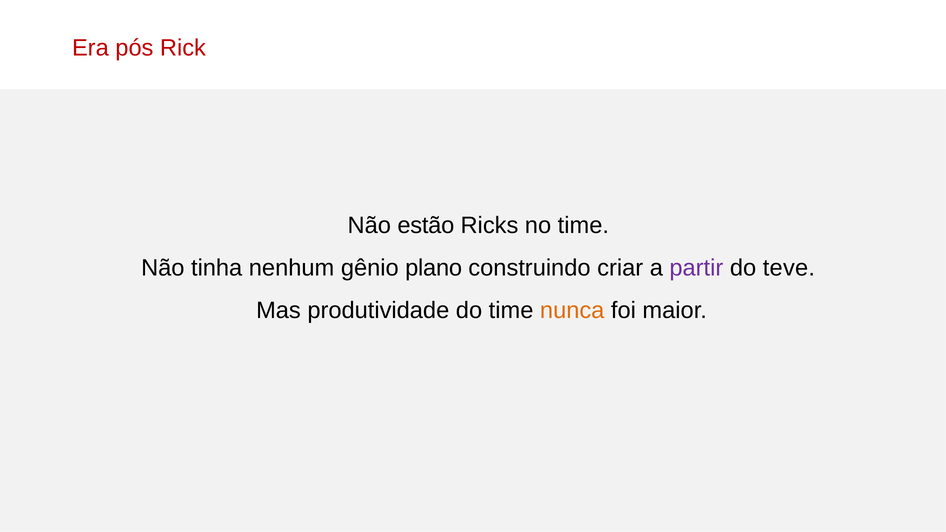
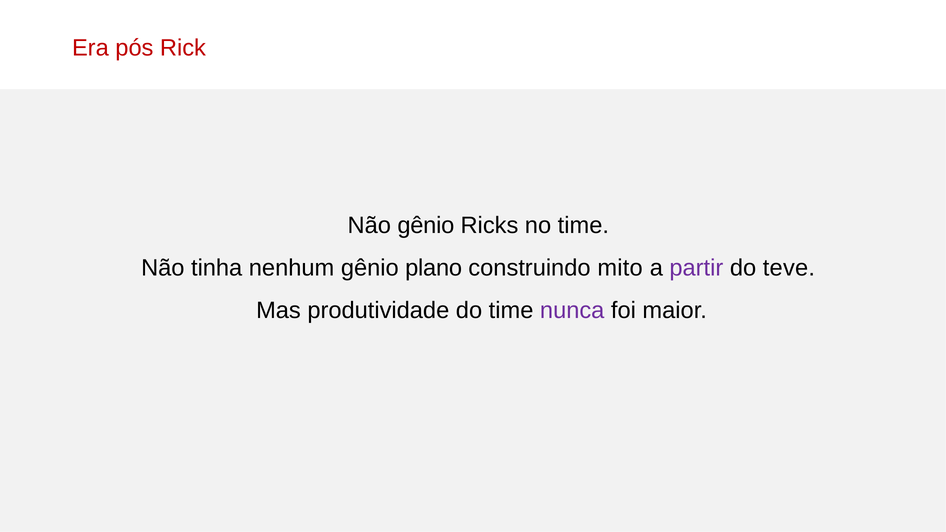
Não estão: estão -> gênio (426, 225)
criar: criar -> mito (620, 268)
nunca colour: orange -> purple (572, 310)
